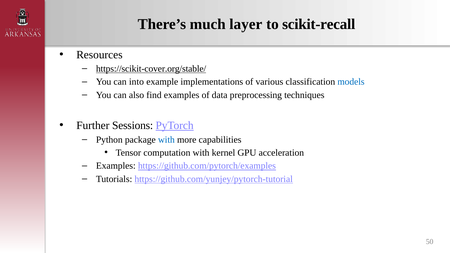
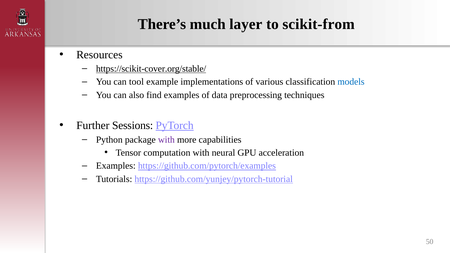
scikit-recall: scikit-recall -> scikit-from (319, 24)
into: into -> tool (136, 82)
with colour: blue -> purple (166, 140)
kernel: kernel -> neural (224, 153)
